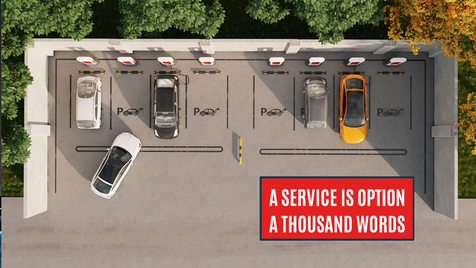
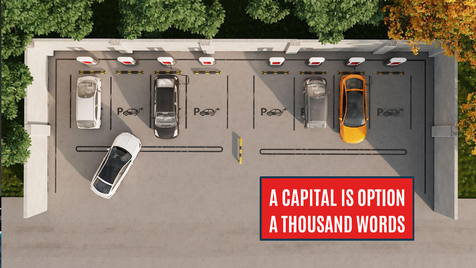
SERVICE: SERVICE -> CAPITAL (309, 199)
